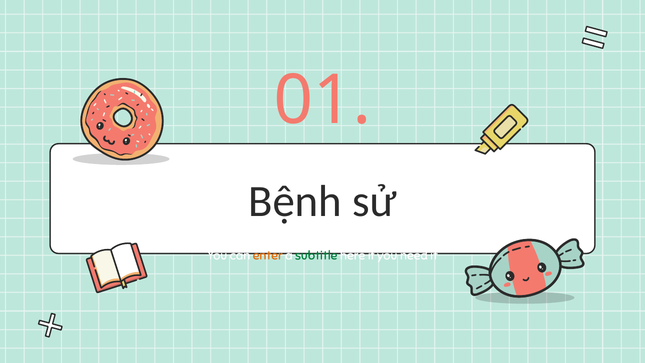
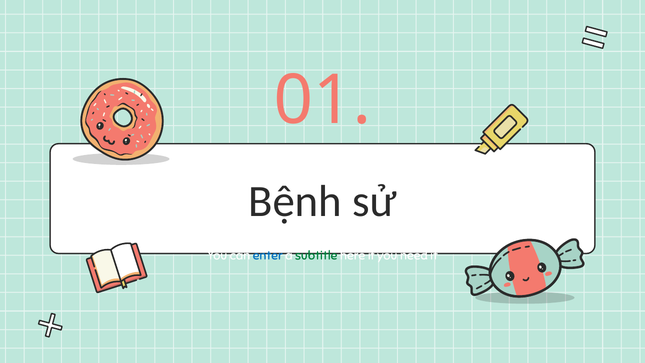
enter colour: orange -> blue (268, 256)
